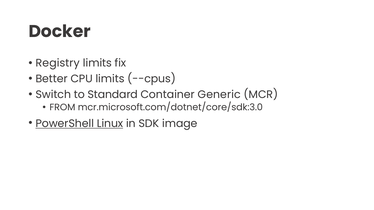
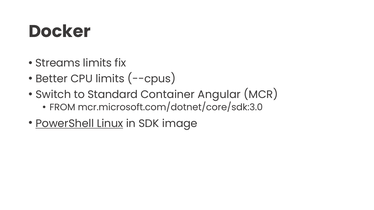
Registry: Registry -> Streams (58, 63)
Generic: Generic -> Angular (219, 95)
